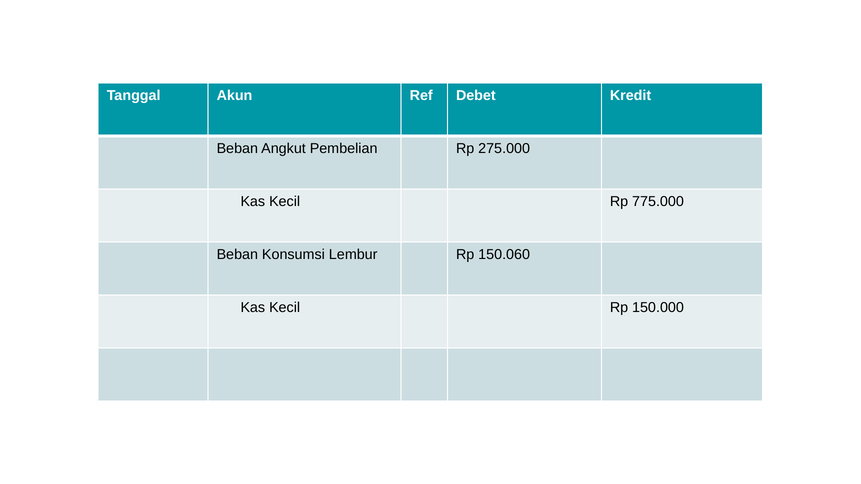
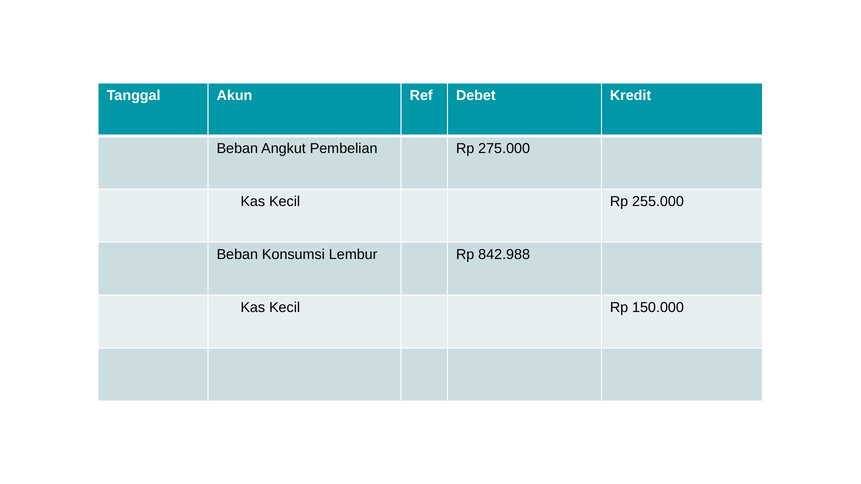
775.000: 775.000 -> 255.000 (658, 202)
150.060: 150.060 -> 842.988 (504, 255)
